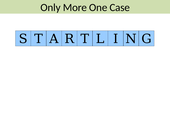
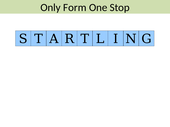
More: More -> Form (75, 8)
Case: Case -> Stop (120, 8)
